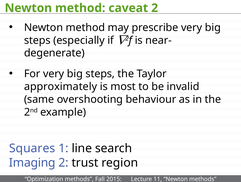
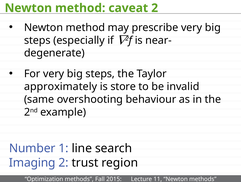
most: most -> store (123, 87)
Squares: Squares -> Number (32, 148)
